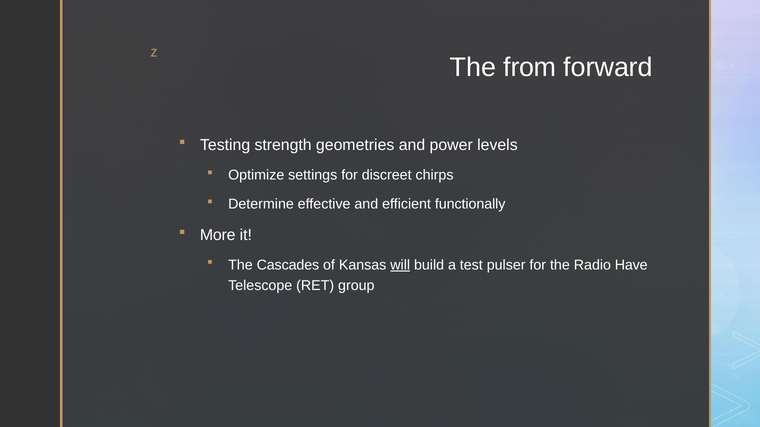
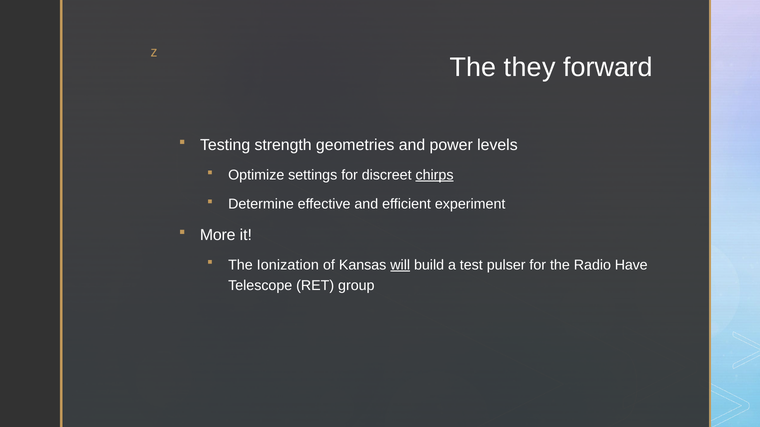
from: from -> they (530, 68)
chirps underline: none -> present (435, 175)
functionally: functionally -> experiment (470, 204)
Cascades: Cascades -> Ionization (288, 265)
